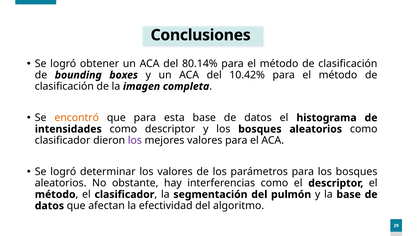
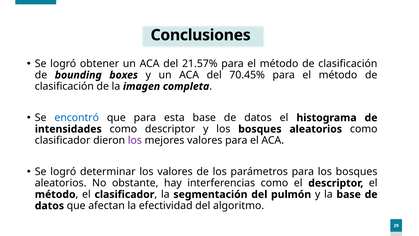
80.14%: 80.14% -> 21.57% (200, 64)
10.42%: 10.42% -> 70.45% (247, 75)
encontró colour: orange -> blue (77, 118)
